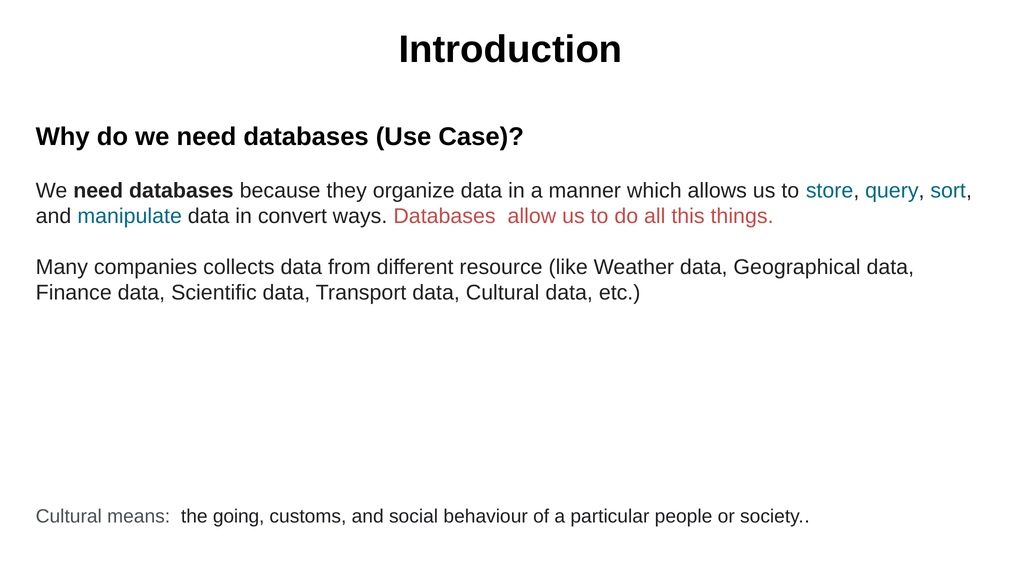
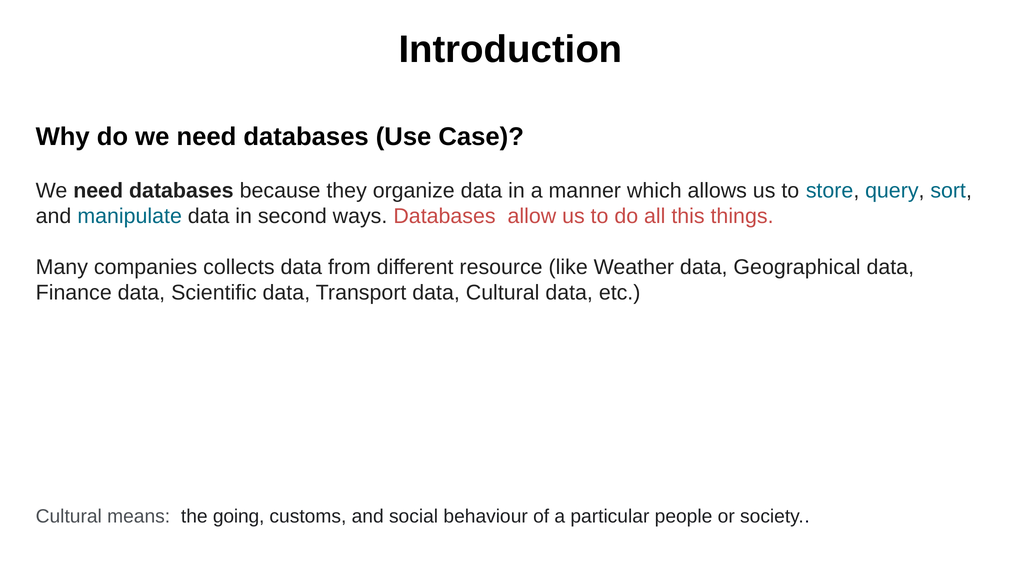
convert: convert -> second (292, 216)
